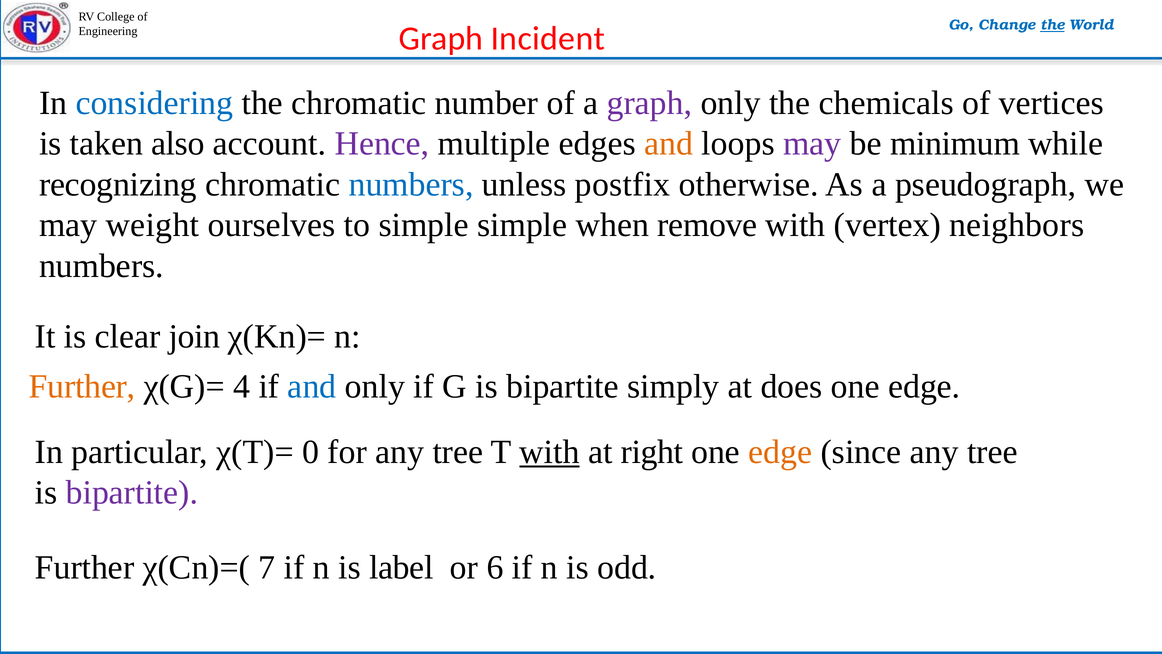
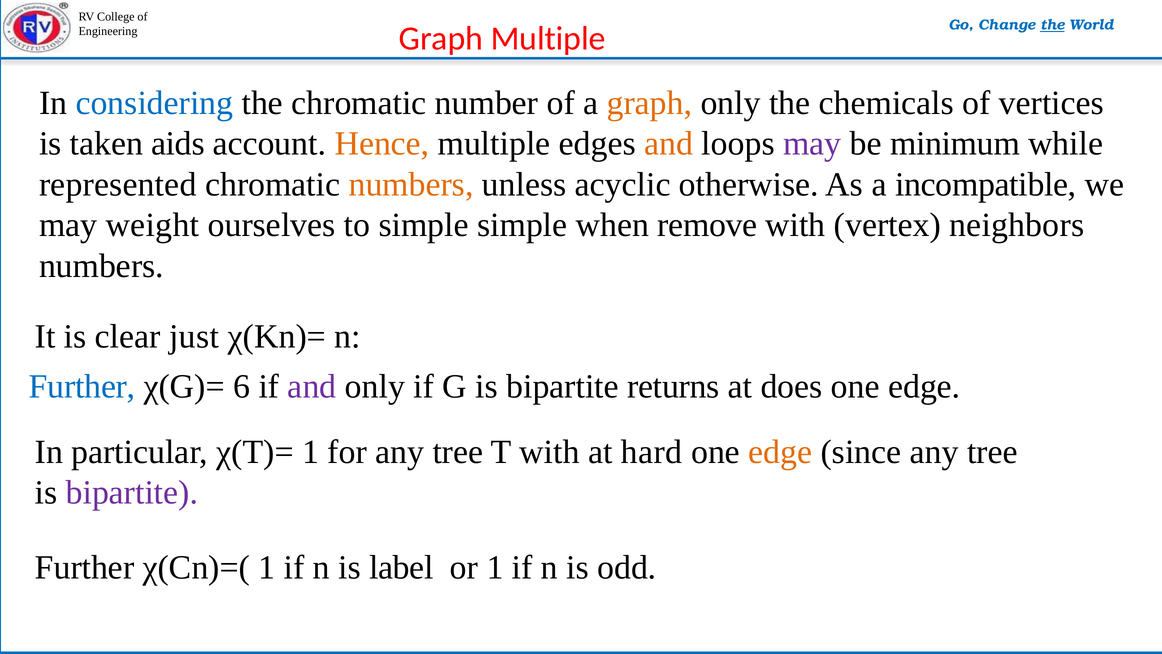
Graph Incident: Incident -> Multiple (548, 39)
graph colour: purple -> orange (649, 103)
also: also -> aids (178, 144)
Hence colour: purple -> orange (382, 144)
recognizing: recognizing -> represented (118, 184)
numbers colour: blue -> orange (411, 184)
postfix: postfix -> acyclic (623, 184)
pseudograph: pseudograph -> incompatible (986, 184)
join: join -> just (194, 336)
Further colour: orange -> blue (82, 387)
4: 4 -> 6 (242, 387)
and colour: blue -> purple (312, 387)
simply: simply -> returns (673, 387)
χ(T)= 0: 0 -> 1 (310, 452)
with underline: present -> none (550, 452)
right: right -> hard (652, 452)
χ(Cn)=( 7: 7 -> 1 (267, 567)
or 6: 6 -> 1 (495, 567)
